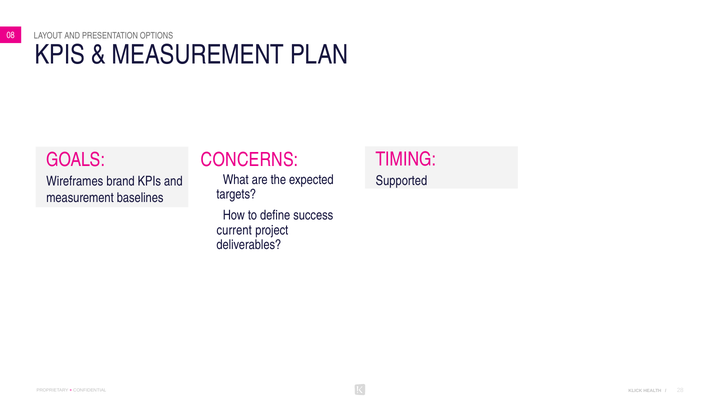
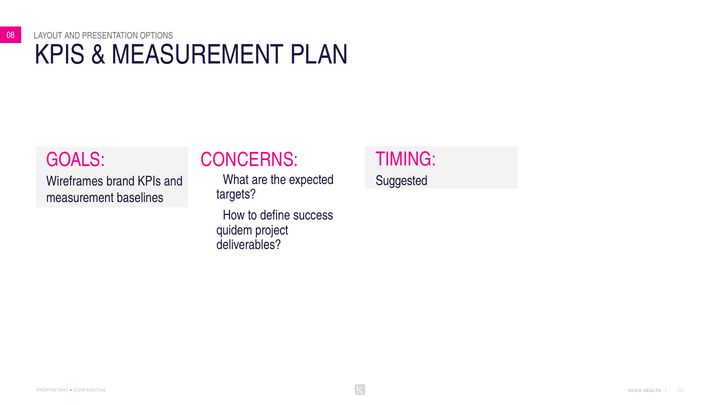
Supported: Supported -> Suggested (402, 181)
current: current -> quidem (234, 230)
